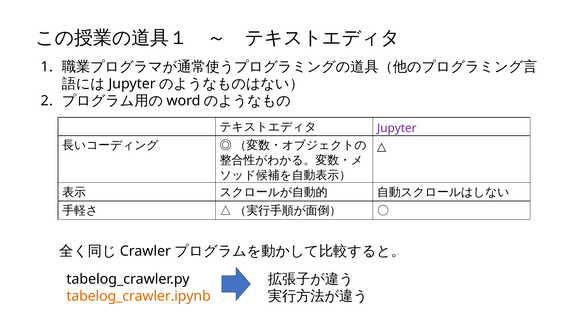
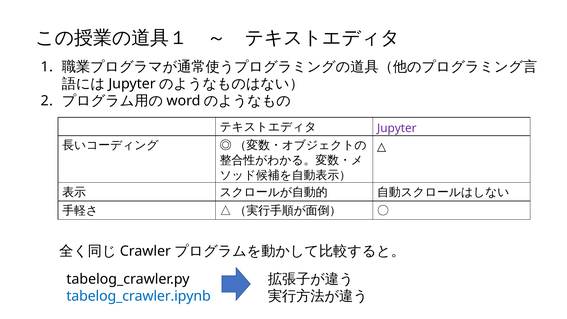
tabelog_crawler.ipynb colour: orange -> blue (139, 296)
